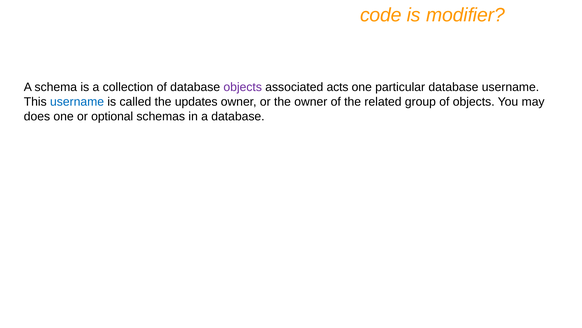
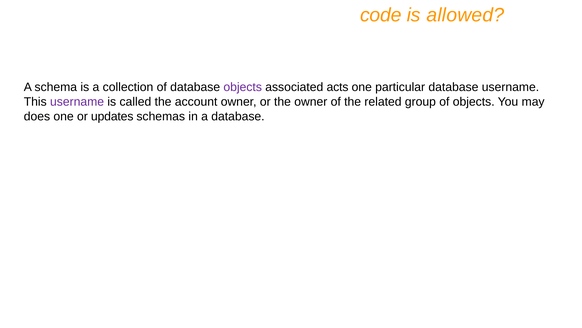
modifier: modifier -> allowed (465, 15)
username colour: blue -> purple (77, 102)
updates: updates -> account (196, 102)
optional: optional -> updates (112, 116)
